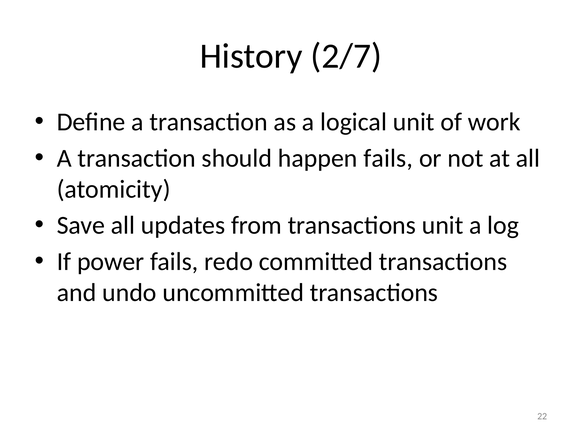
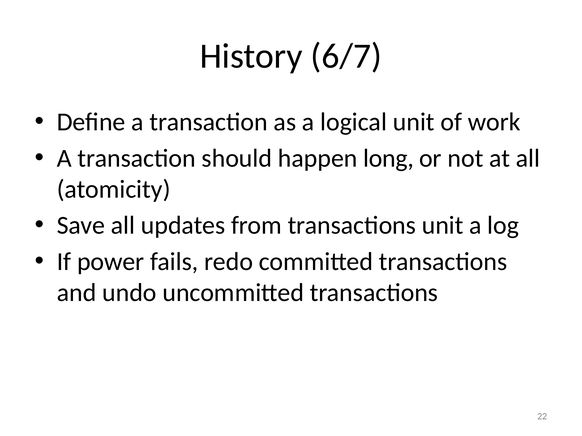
2/7: 2/7 -> 6/7 (346, 56)
happen fails: fails -> long (388, 158)
